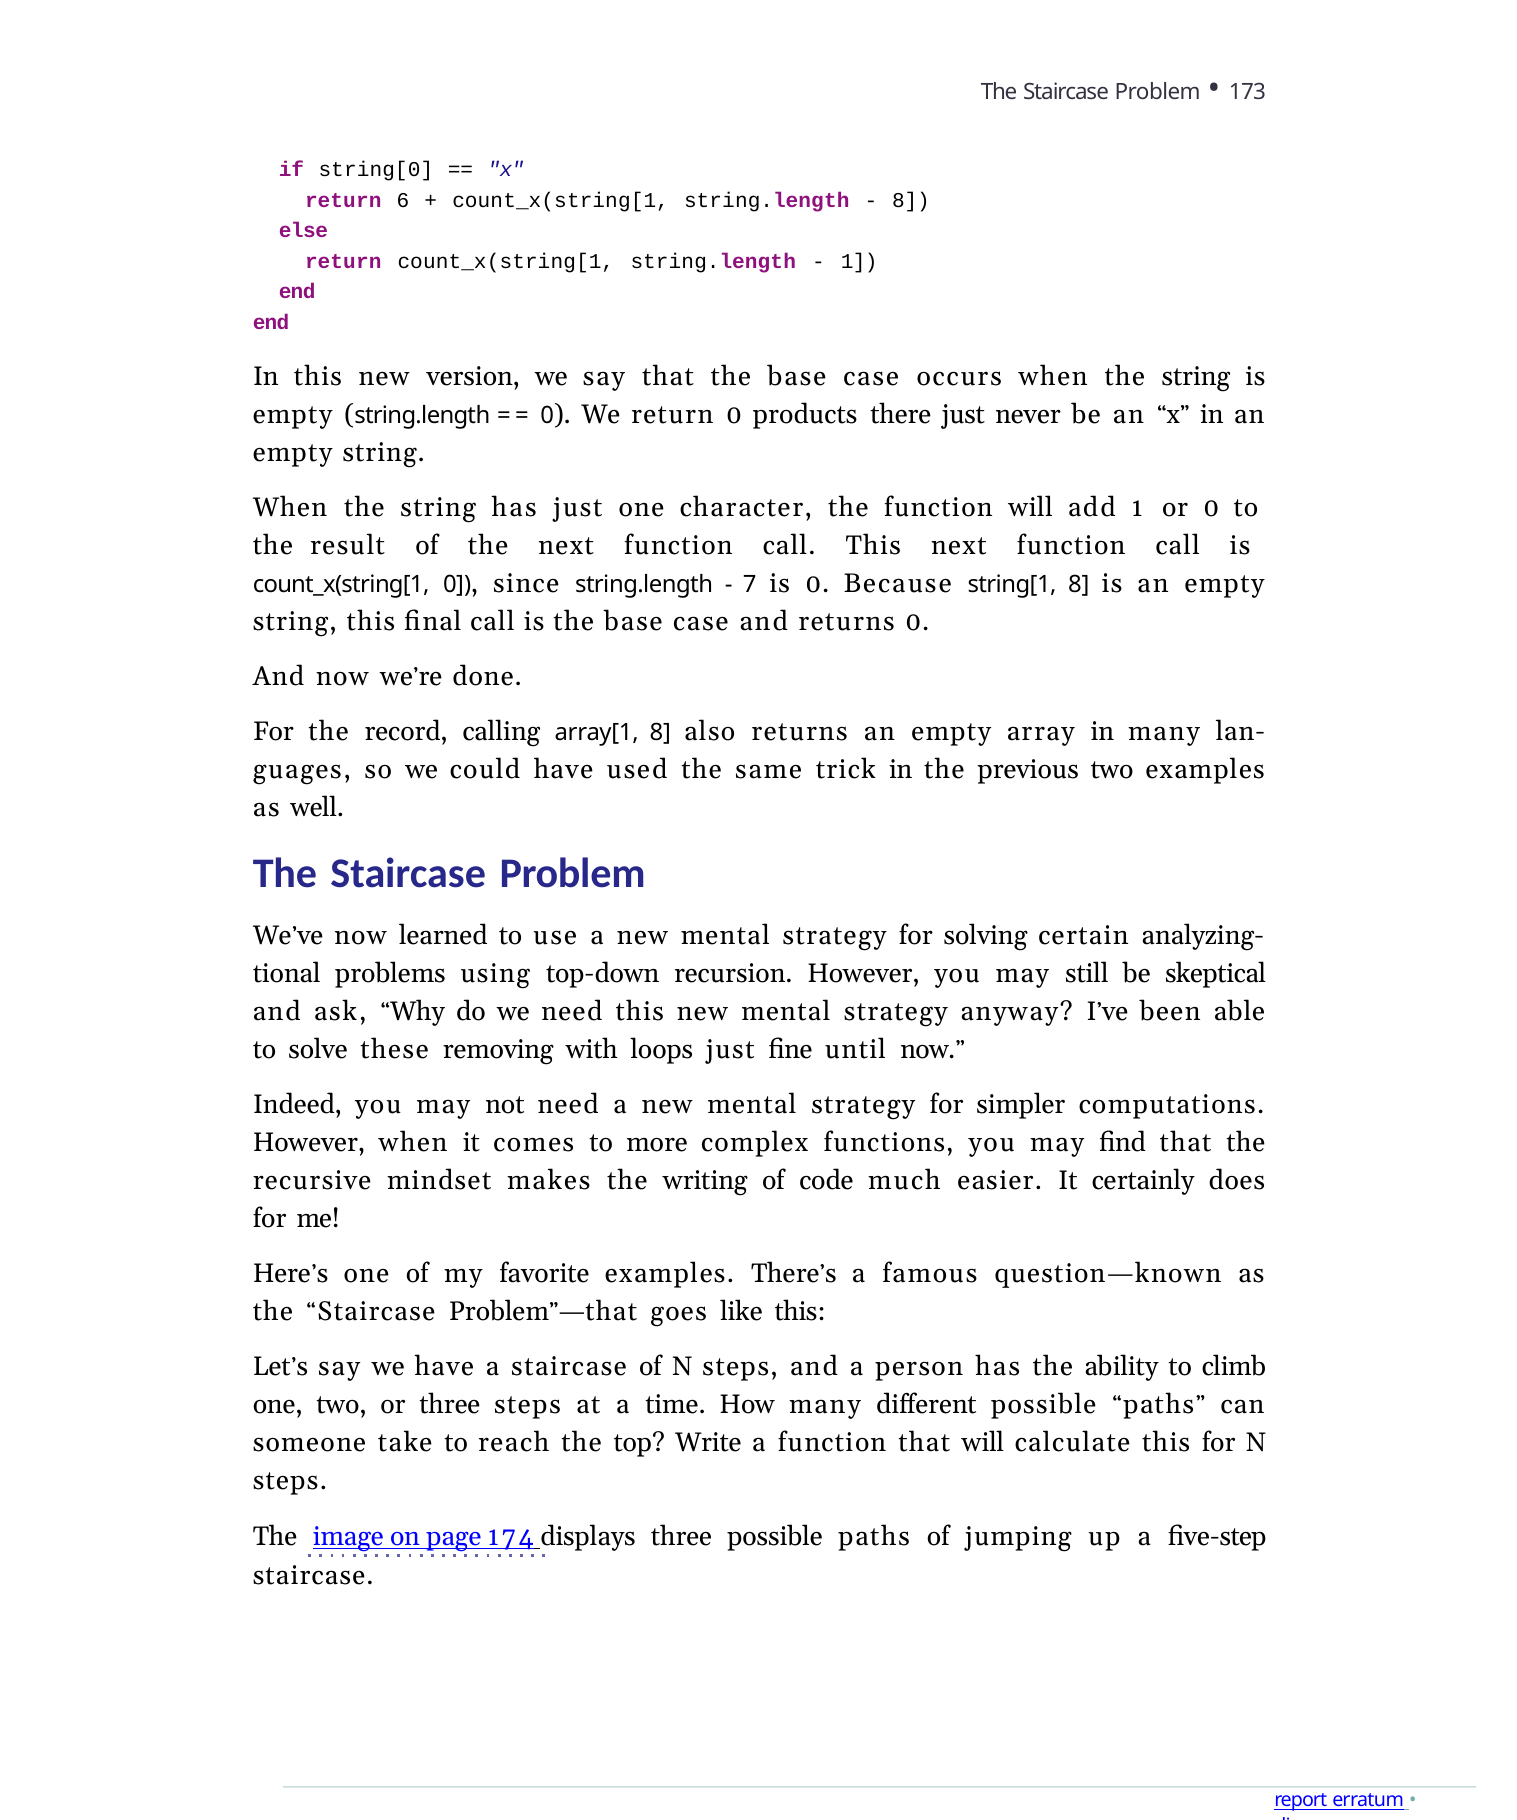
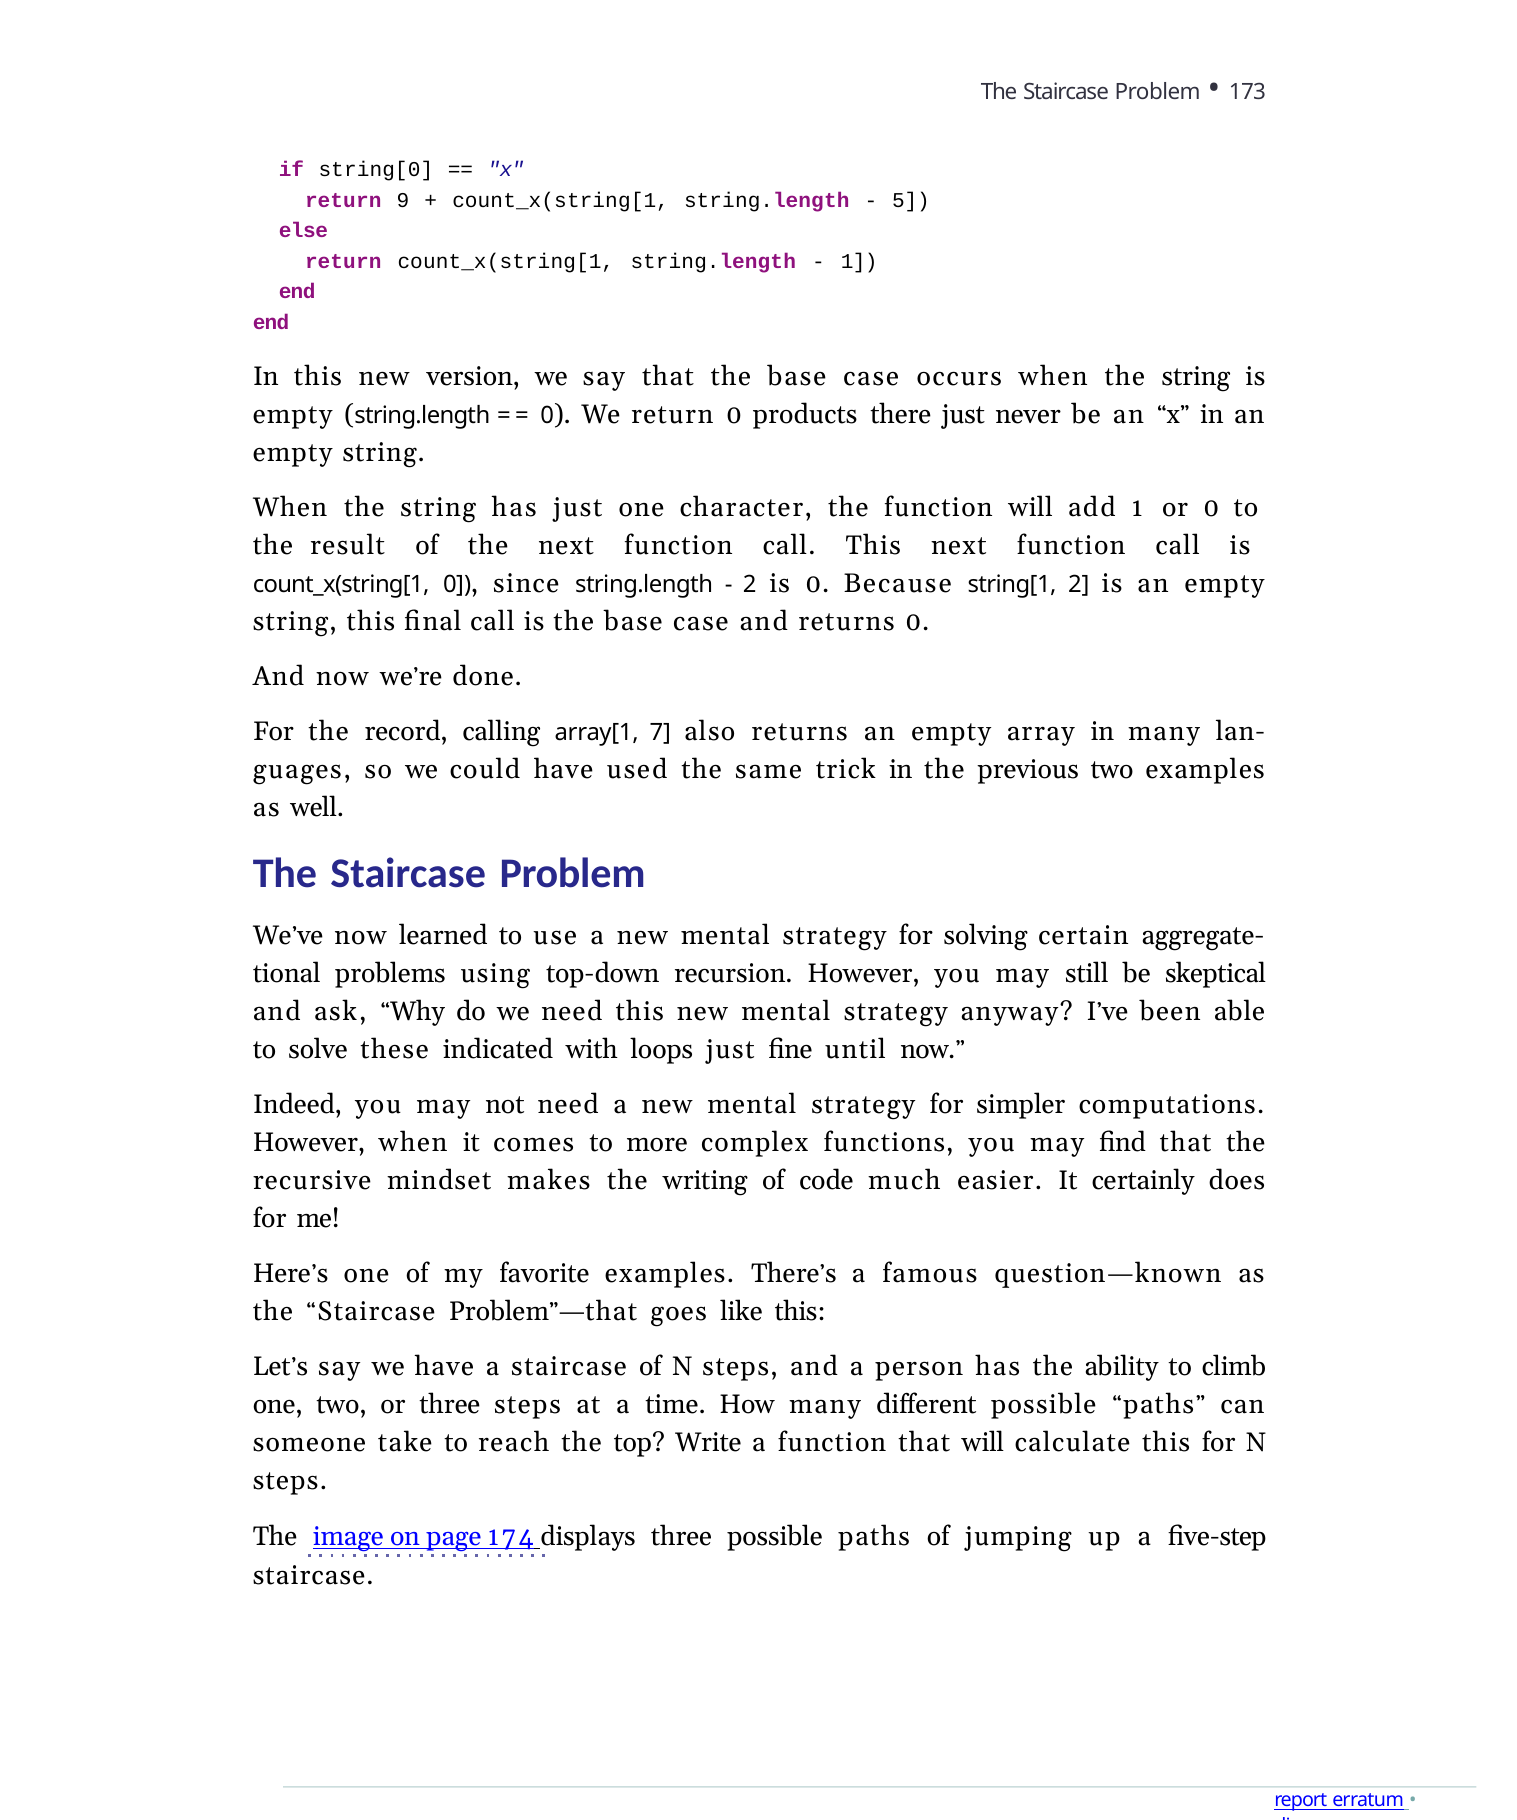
6: 6 -> 9 (403, 200)
8: 8 -> 5 (911, 200)
7: 7 -> 2 (750, 585)
string[1 8: 8 -> 2 (1079, 585)
array[1 8: 8 -> 7 (660, 733)
analyzing-: analyzing- -> aggregate- (1203, 936)
removing: removing -> indicated (498, 1050)
